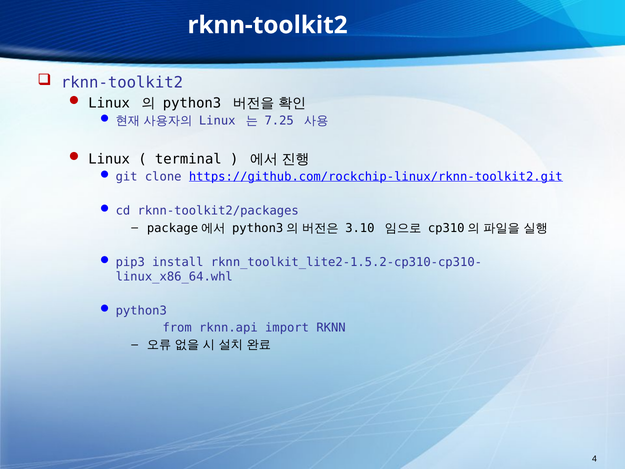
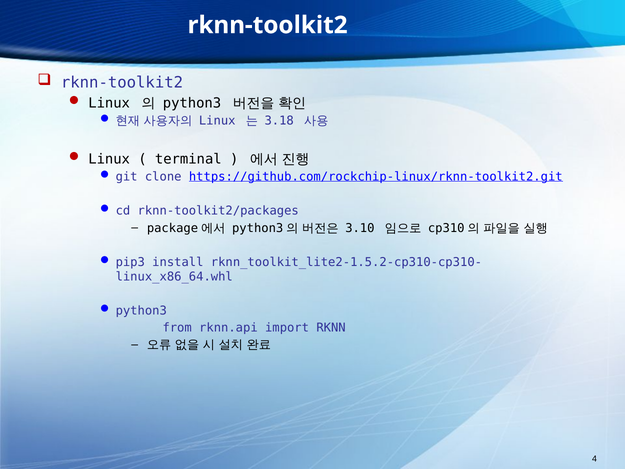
7.25: 7.25 -> 3.18 (279, 121)
